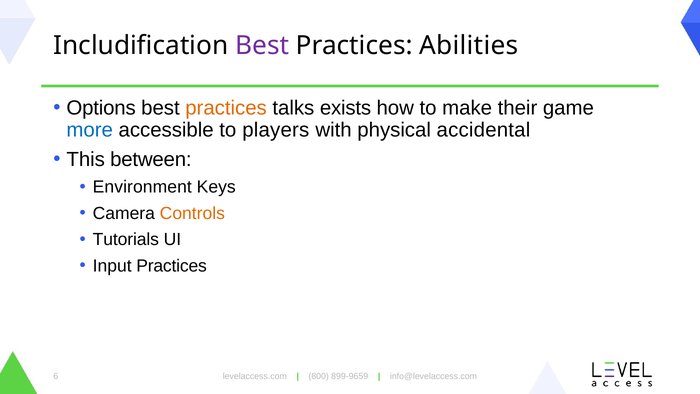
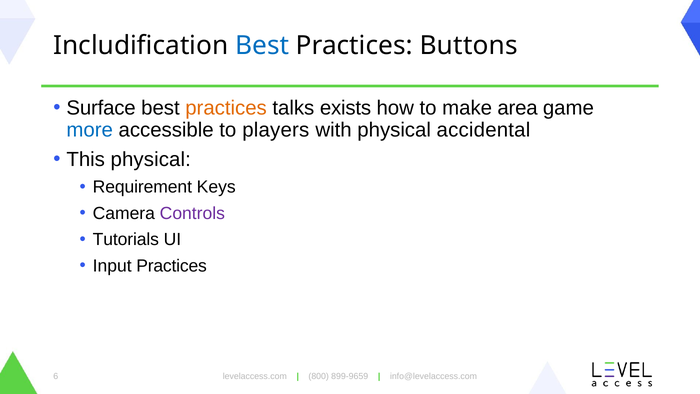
Best colour: purple -> blue (262, 46)
Abilities: Abilities -> Buttons (469, 46)
Options: Options -> Surface (101, 108)
their: their -> area (518, 108)
This between: between -> physical (151, 159)
Environment: Environment -> Requirement (142, 187)
Controls colour: orange -> purple (192, 213)
